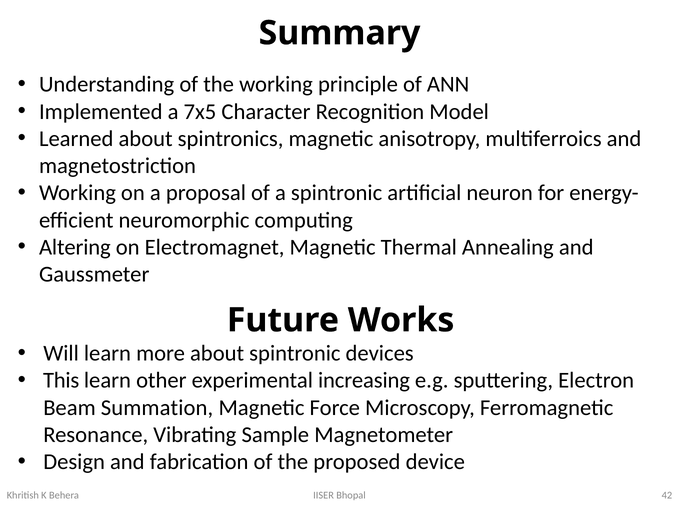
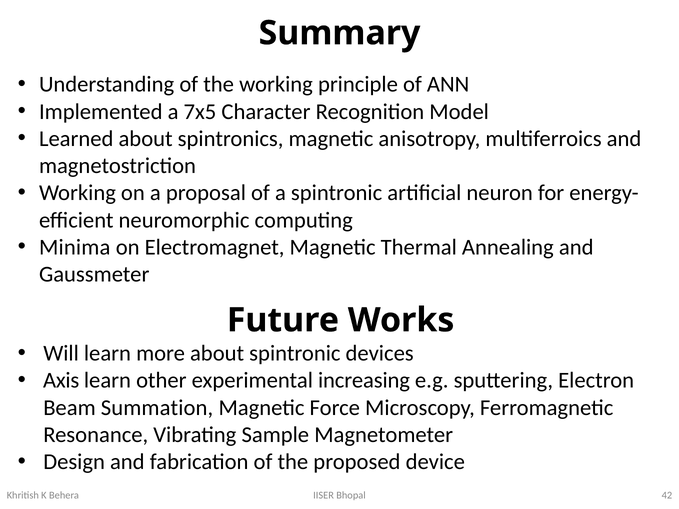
Altering: Altering -> Minima (75, 247)
This: This -> Axis (61, 381)
